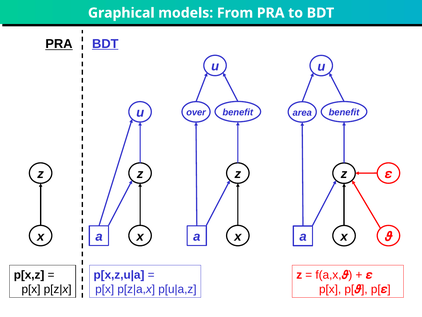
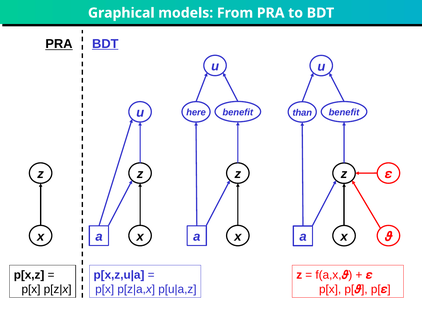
over: over -> here (196, 112)
area: area -> than (302, 112)
